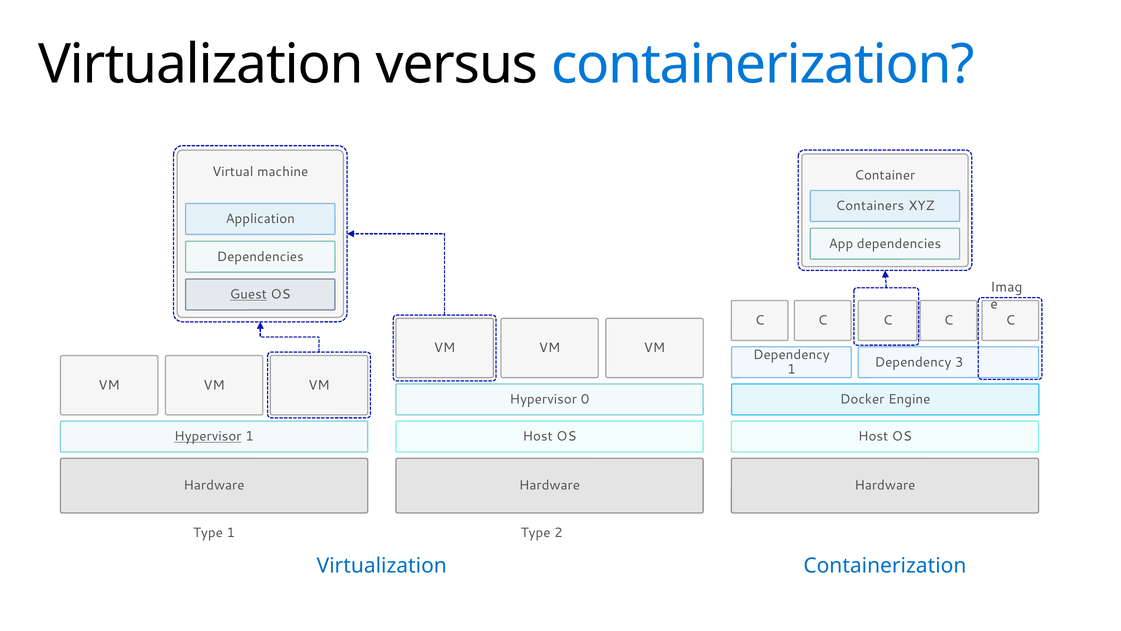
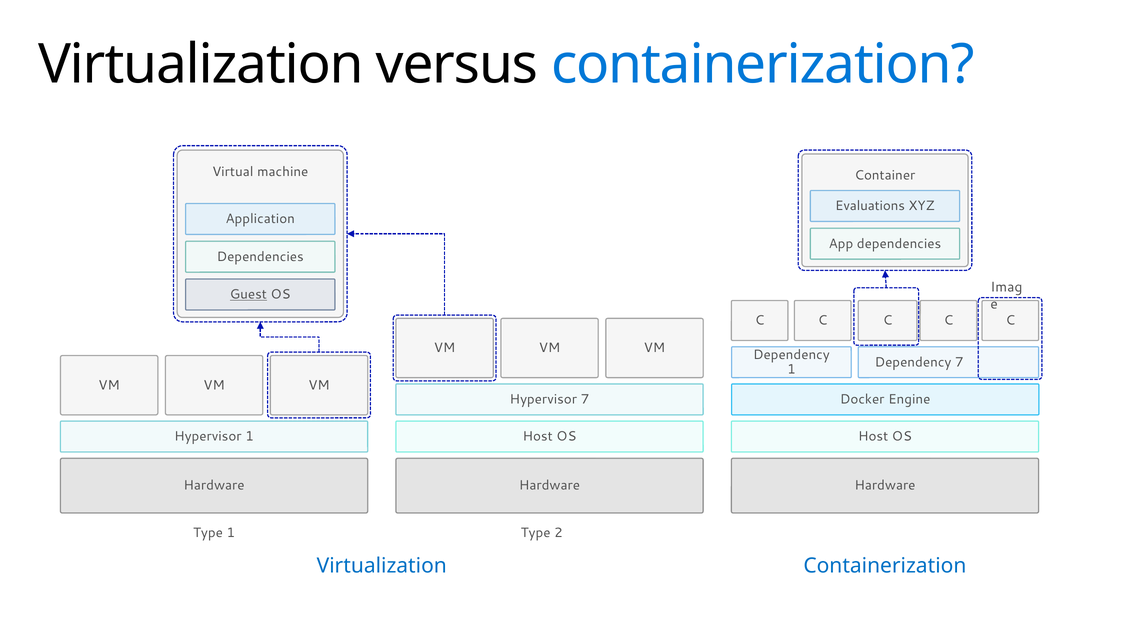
Containers: Containers -> Evaluations (870, 206)
Dependency 3: 3 -> 7 (959, 362)
Hypervisor 0: 0 -> 7 (585, 399)
Hypervisor underline: present -> none (208, 436)
